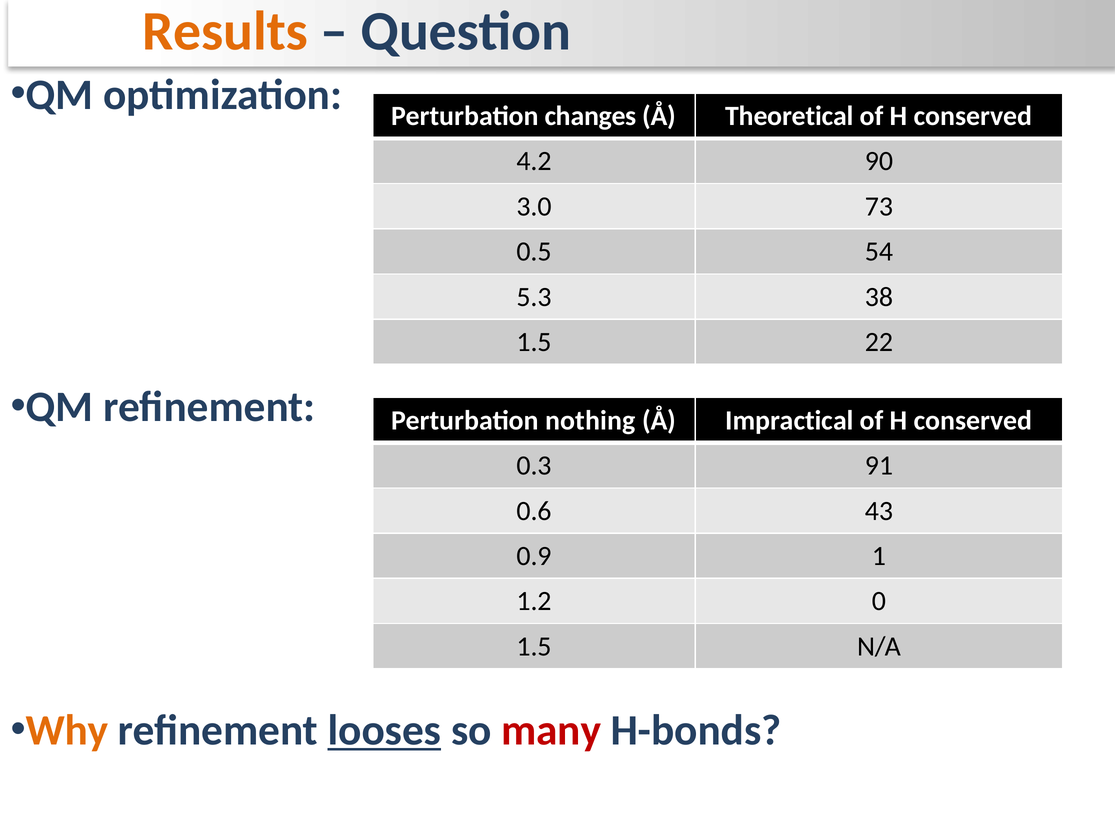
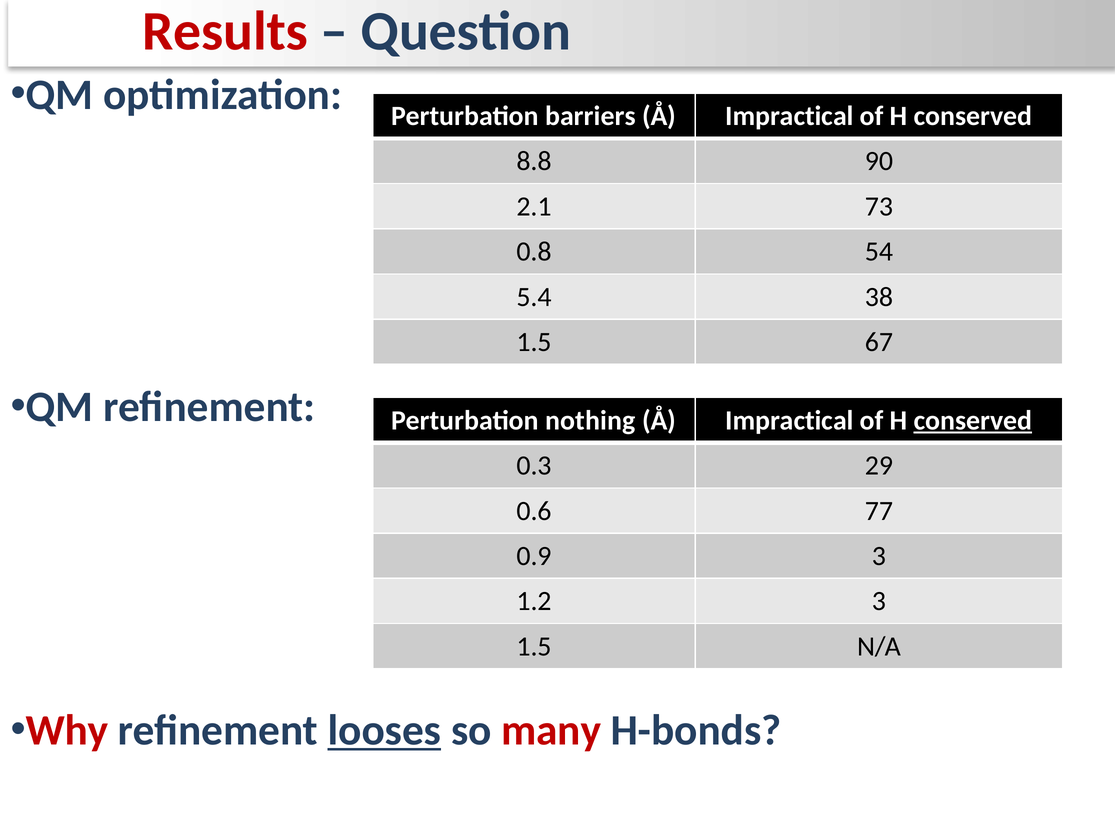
Results colour: orange -> red (225, 31)
changes: changes -> barriers (590, 116)
Theoretical: Theoretical -> Impractical (789, 116)
4.2: 4.2 -> 8.8 (534, 161)
3.0: 3.0 -> 2.1 (534, 207)
0.5: 0.5 -> 0.8 (534, 252)
5.3: 5.3 -> 5.4 (534, 297)
22: 22 -> 67 (879, 342)
conserved underline: none -> present (973, 421)
91: 91 -> 29 (879, 466)
43: 43 -> 77 (879, 511)
0.9 1: 1 -> 3 (879, 556)
1.2 0: 0 -> 3 (879, 601)
Why colour: orange -> red (67, 731)
